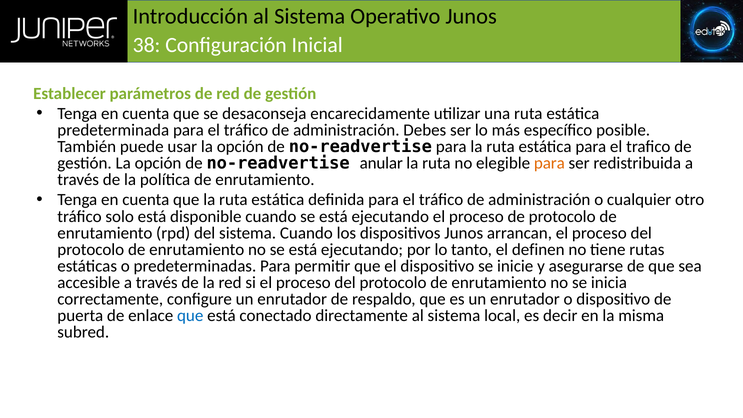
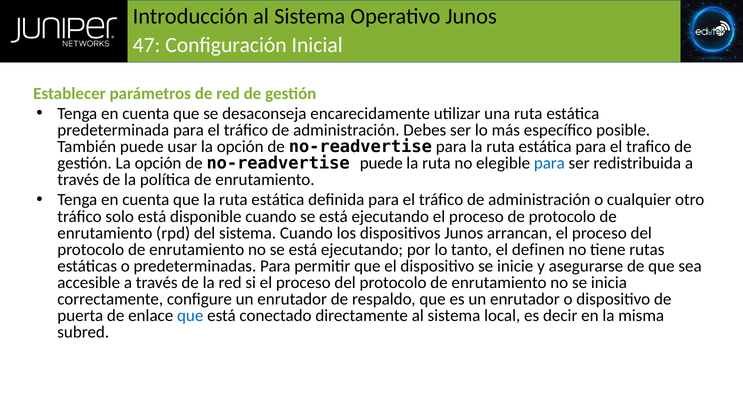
38: 38 -> 47 (147, 45)
no-readvertise anular: anular -> puede (381, 163)
para colour: orange -> blue (549, 163)
